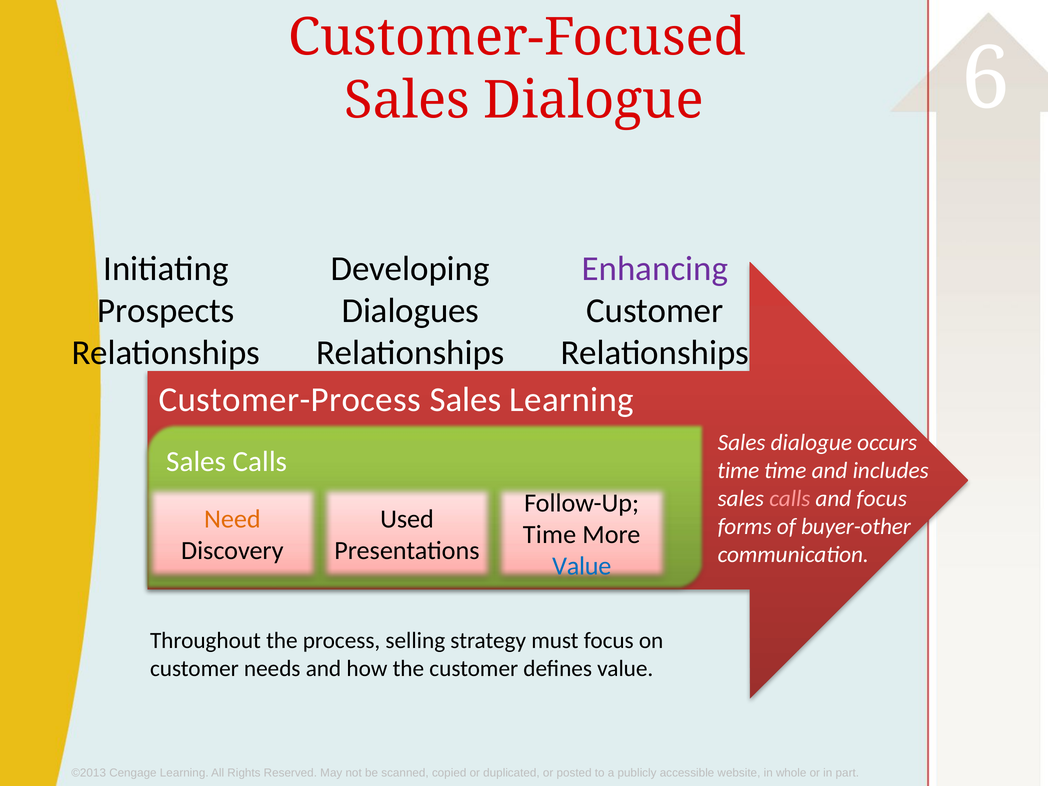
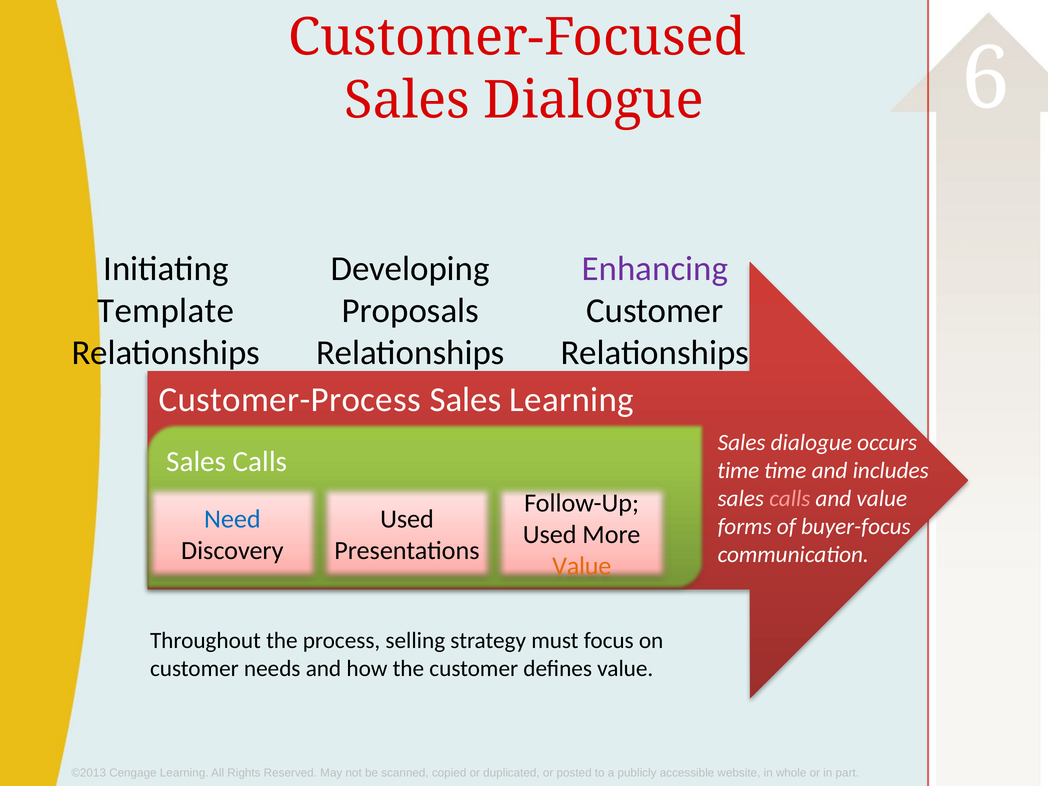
Prospects: Prospects -> Template (166, 311)
Dialogues: Dialogues -> Proposals (410, 311)
and focus: focus -> value (882, 498)
Need colour: orange -> blue (232, 519)
buyer-other: buyer-other -> buyer-focus (856, 526)
Time: Time -> Used (550, 535)
Value colour: blue -> orange (582, 566)
